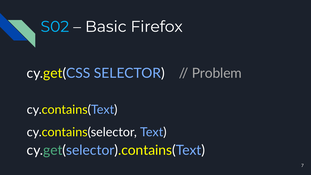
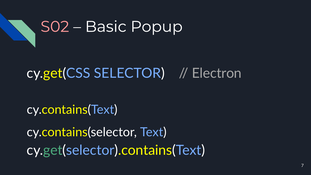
S02 colour: light blue -> pink (55, 27)
Firefox: Firefox -> Popup (157, 27)
Problem: Problem -> Electron (217, 73)
